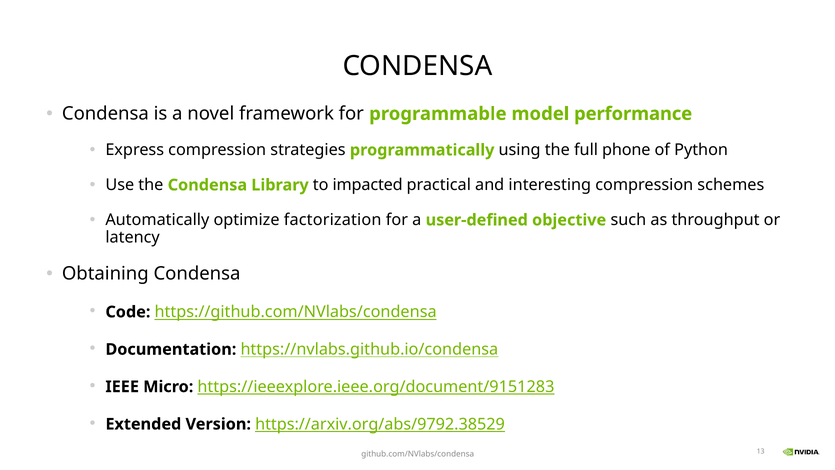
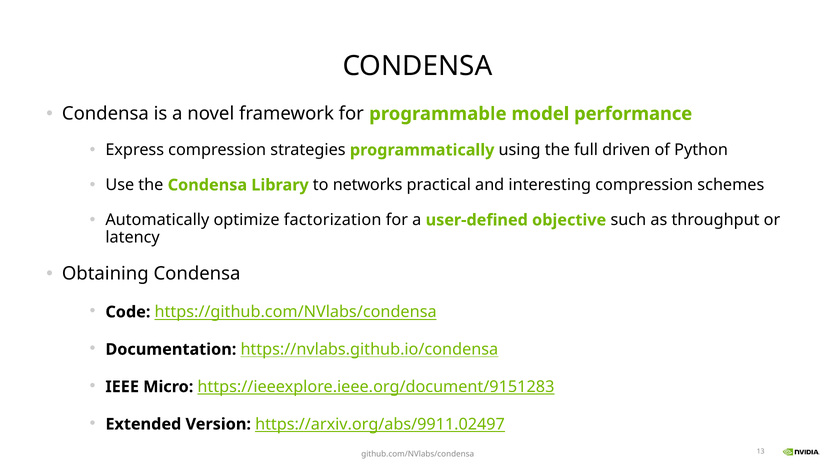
phone: phone -> driven (626, 150)
impacted: impacted -> networks (368, 185)
https://arxiv.org/abs/9792.38529: https://arxiv.org/abs/9792.38529 -> https://arxiv.org/abs/9911.02497 (380, 424)
